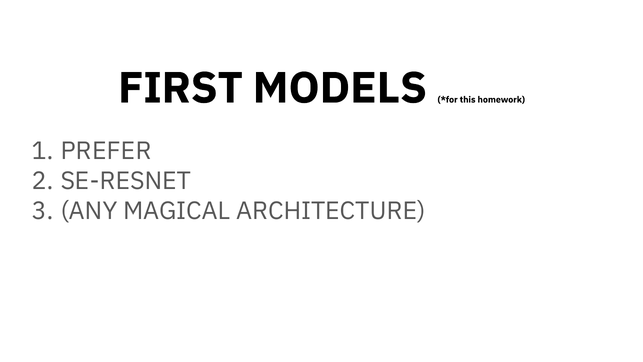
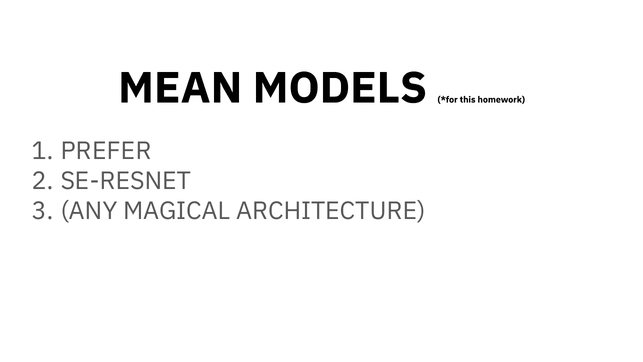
FIRST: FIRST -> MEAN (180, 88)
